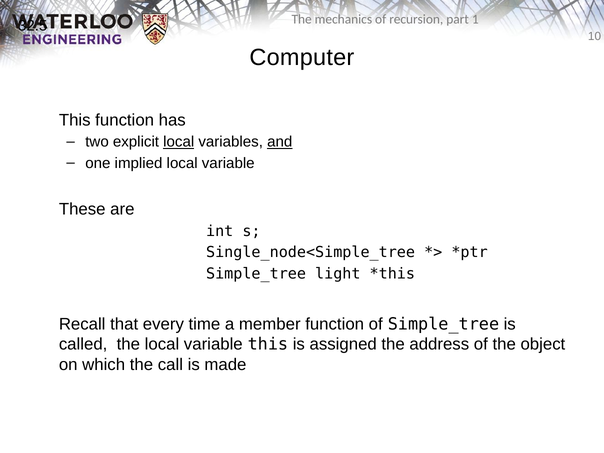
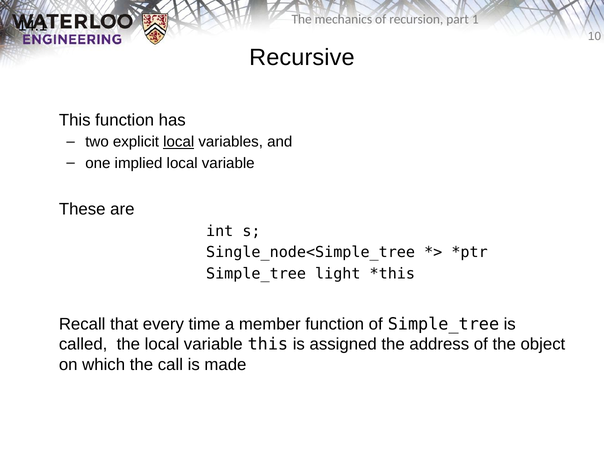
32.5: 32.5 -> 14.1 (33, 26)
Computer: Computer -> Recursive (302, 58)
and underline: present -> none (280, 142)
